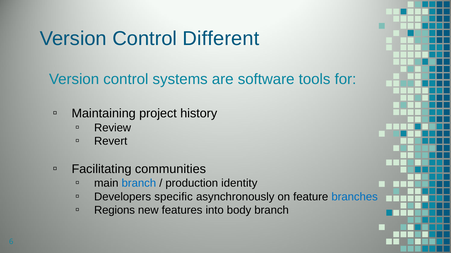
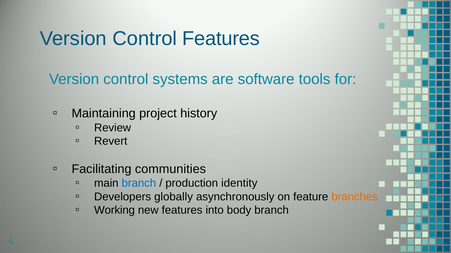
Control Different: Different -> Features (221, 39)
specific: specific -> globally (174, 197)
branches colour: blue -> orange (355, 197)
Regions: Regions -> Working (115, 211)
